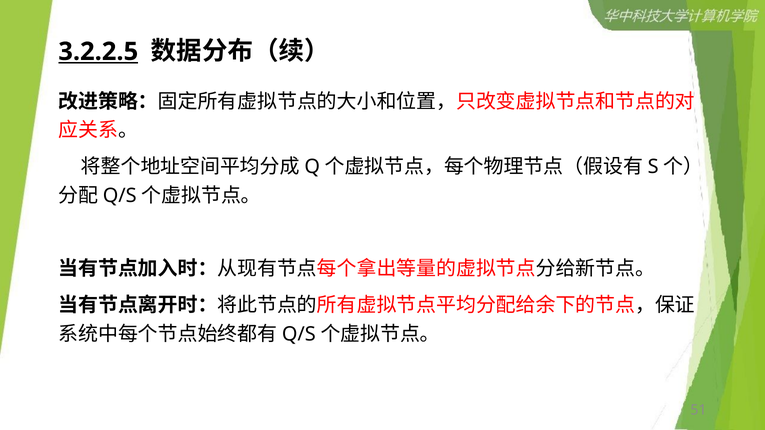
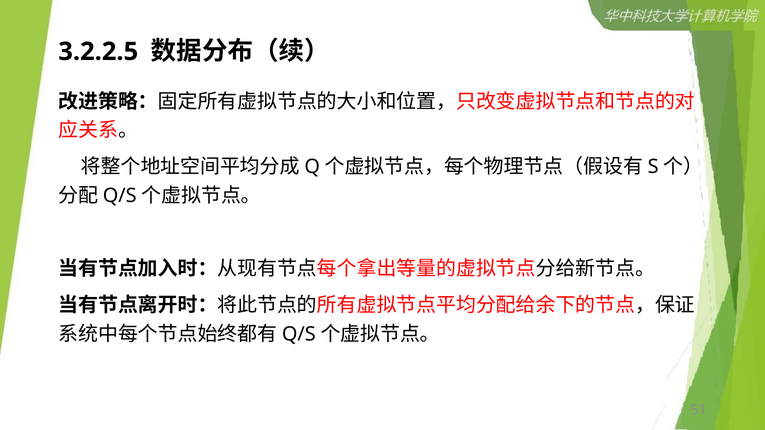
3.2.2.5 underline: present -> none (98, 52)
